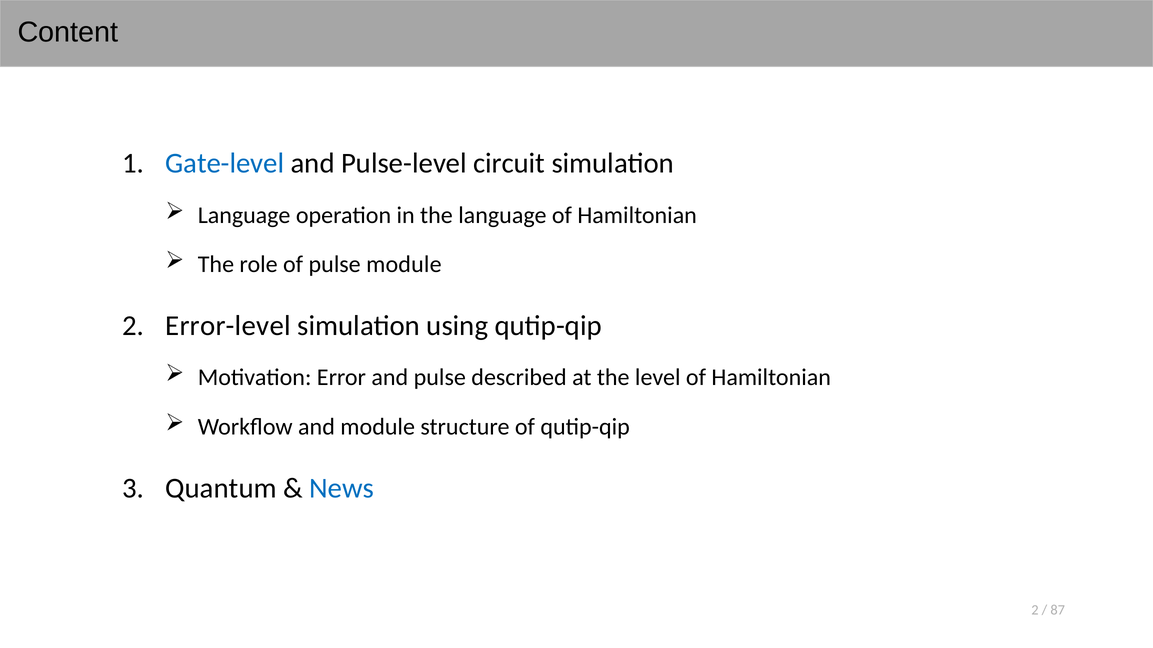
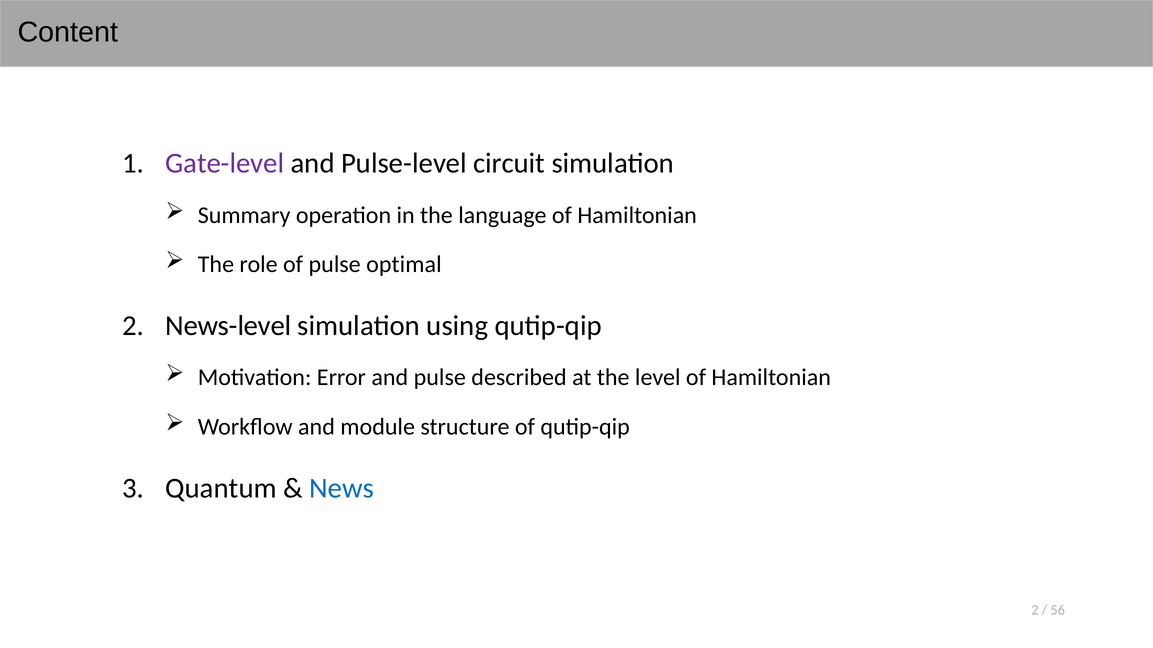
Gate-level colour: blue -> purple (225, 163)
Language: Language -> Summary (244, 215)
pulse module: module -> optimal (404, 265)
Error-level: Error-level -> News-level (228, 326)
87: 87 -> 56 (1058, 611)
